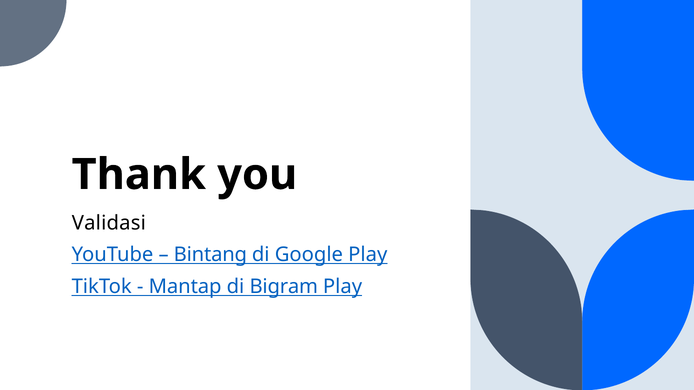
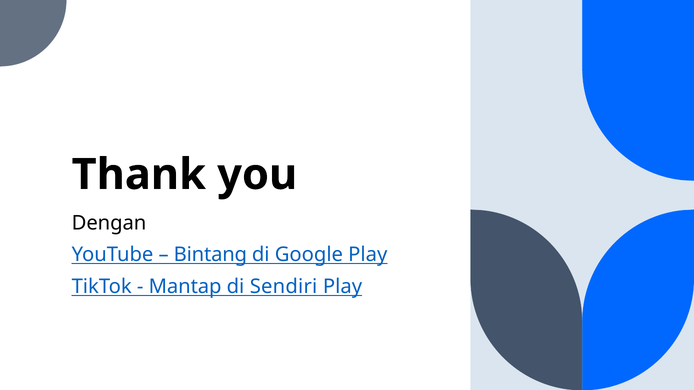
Validasi: Validasi -> Dengan (109, 223)
Bigram: Bigram -> Sendiri (284, 287)
